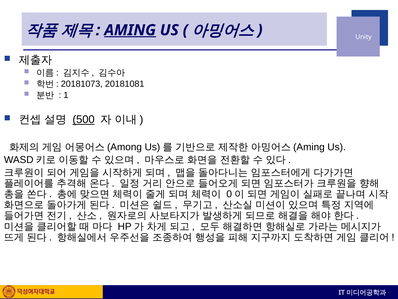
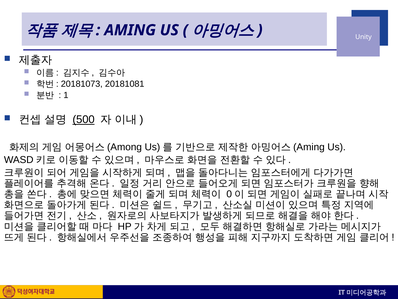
AMING underline: present -> none (130, 30)
